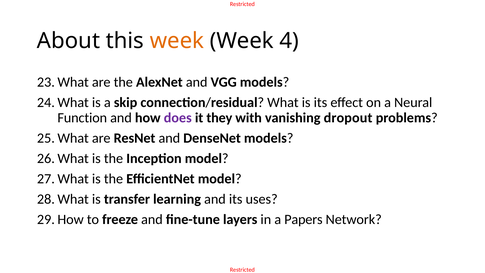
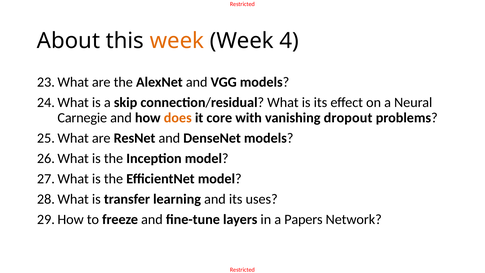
Function: Function -> Carnegie (82, 118)
does colour: purple -> orange (178, 118)
they: they -> core (219, 118)
